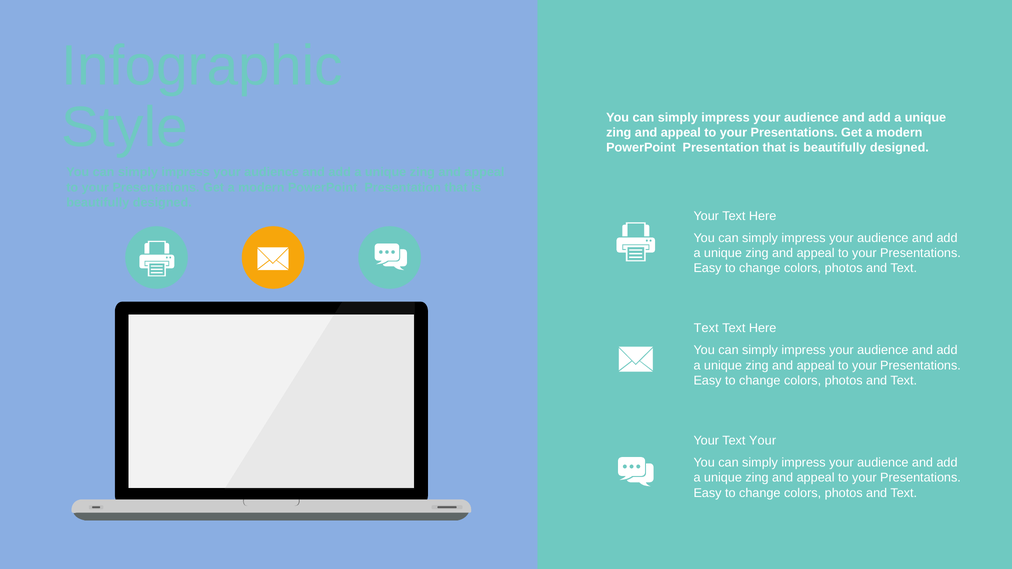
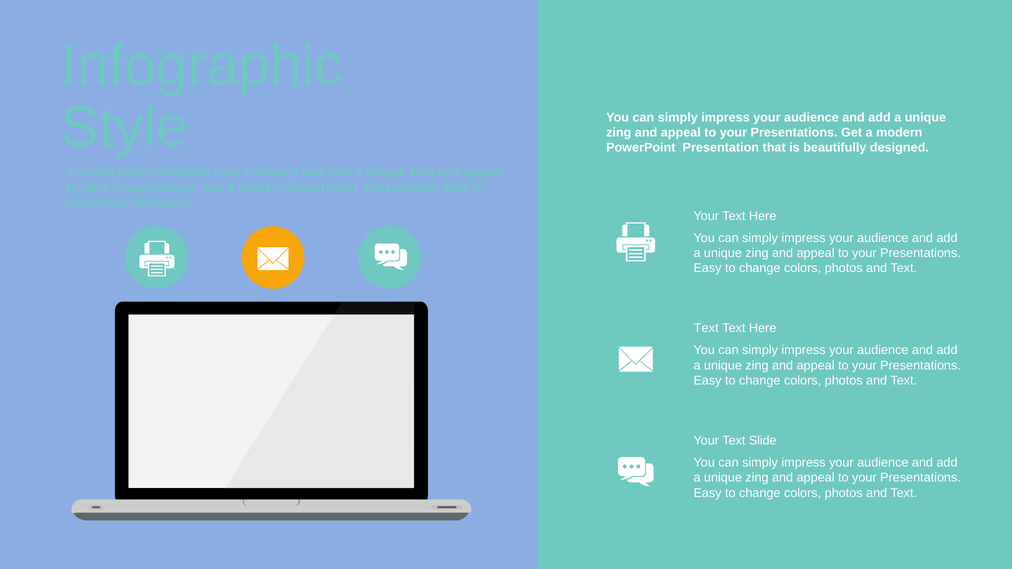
Your Text Your: Your -> Slide (763, 441)
